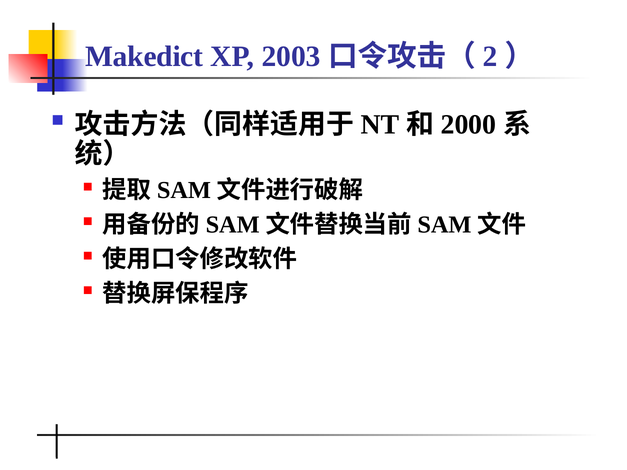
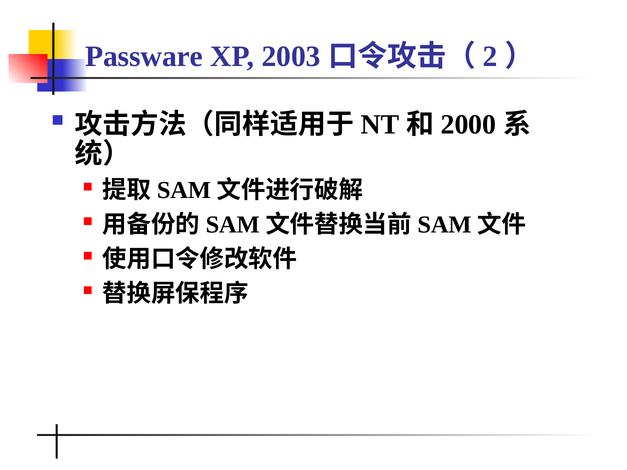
Makedict: Makedict -> Passware (144, 57)
